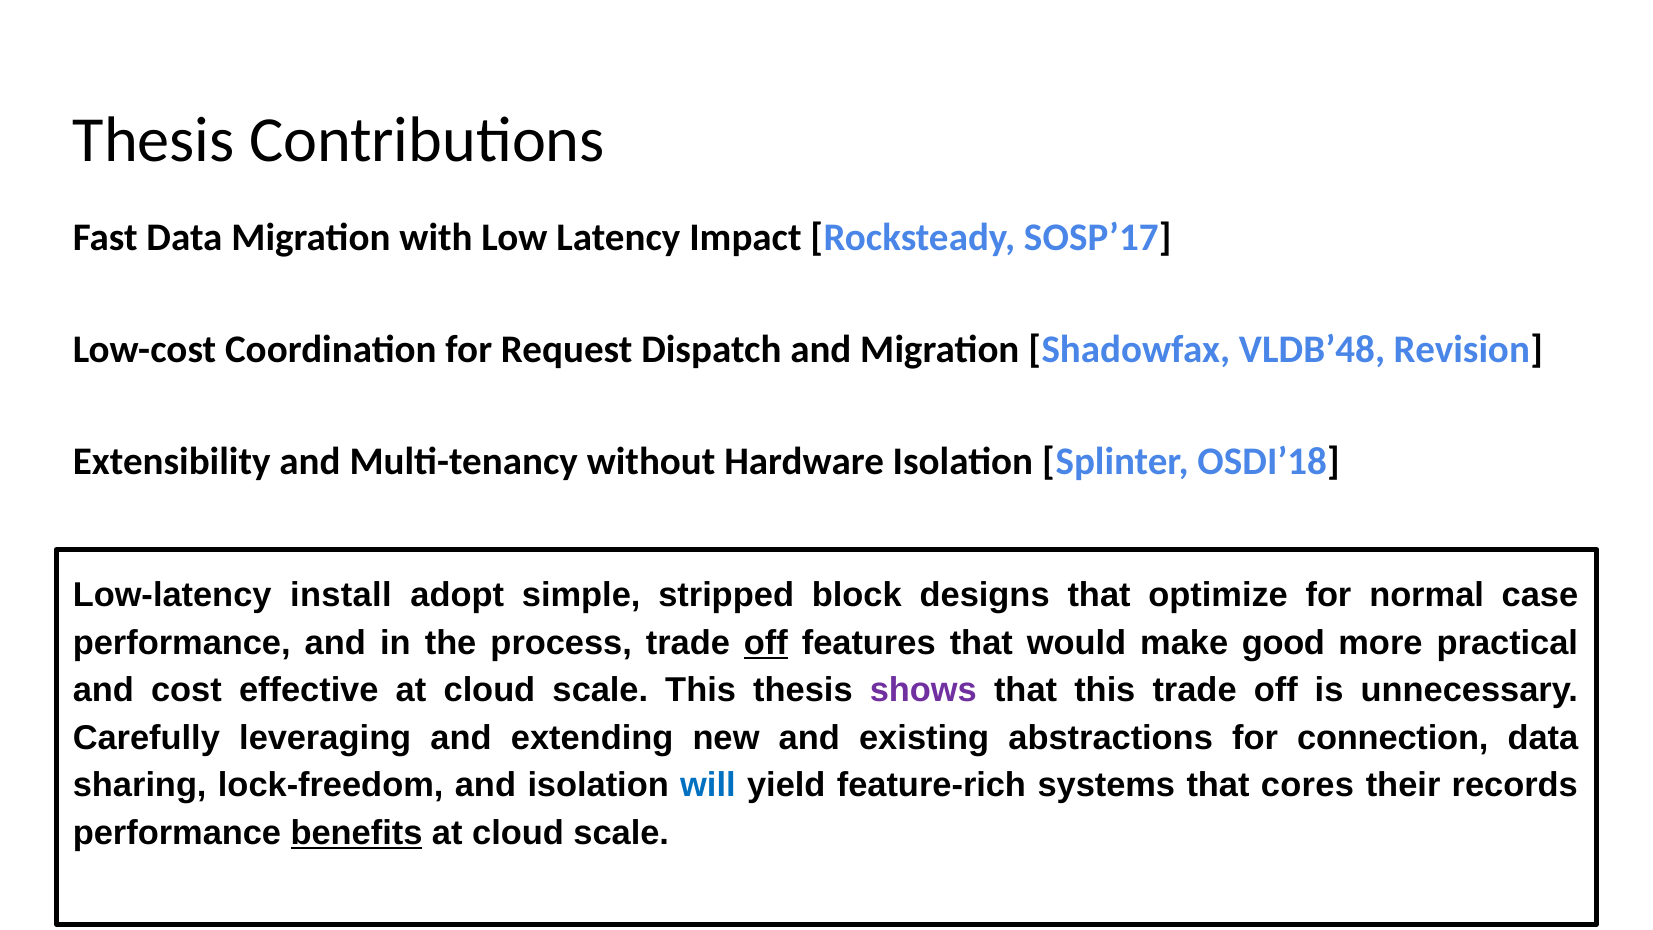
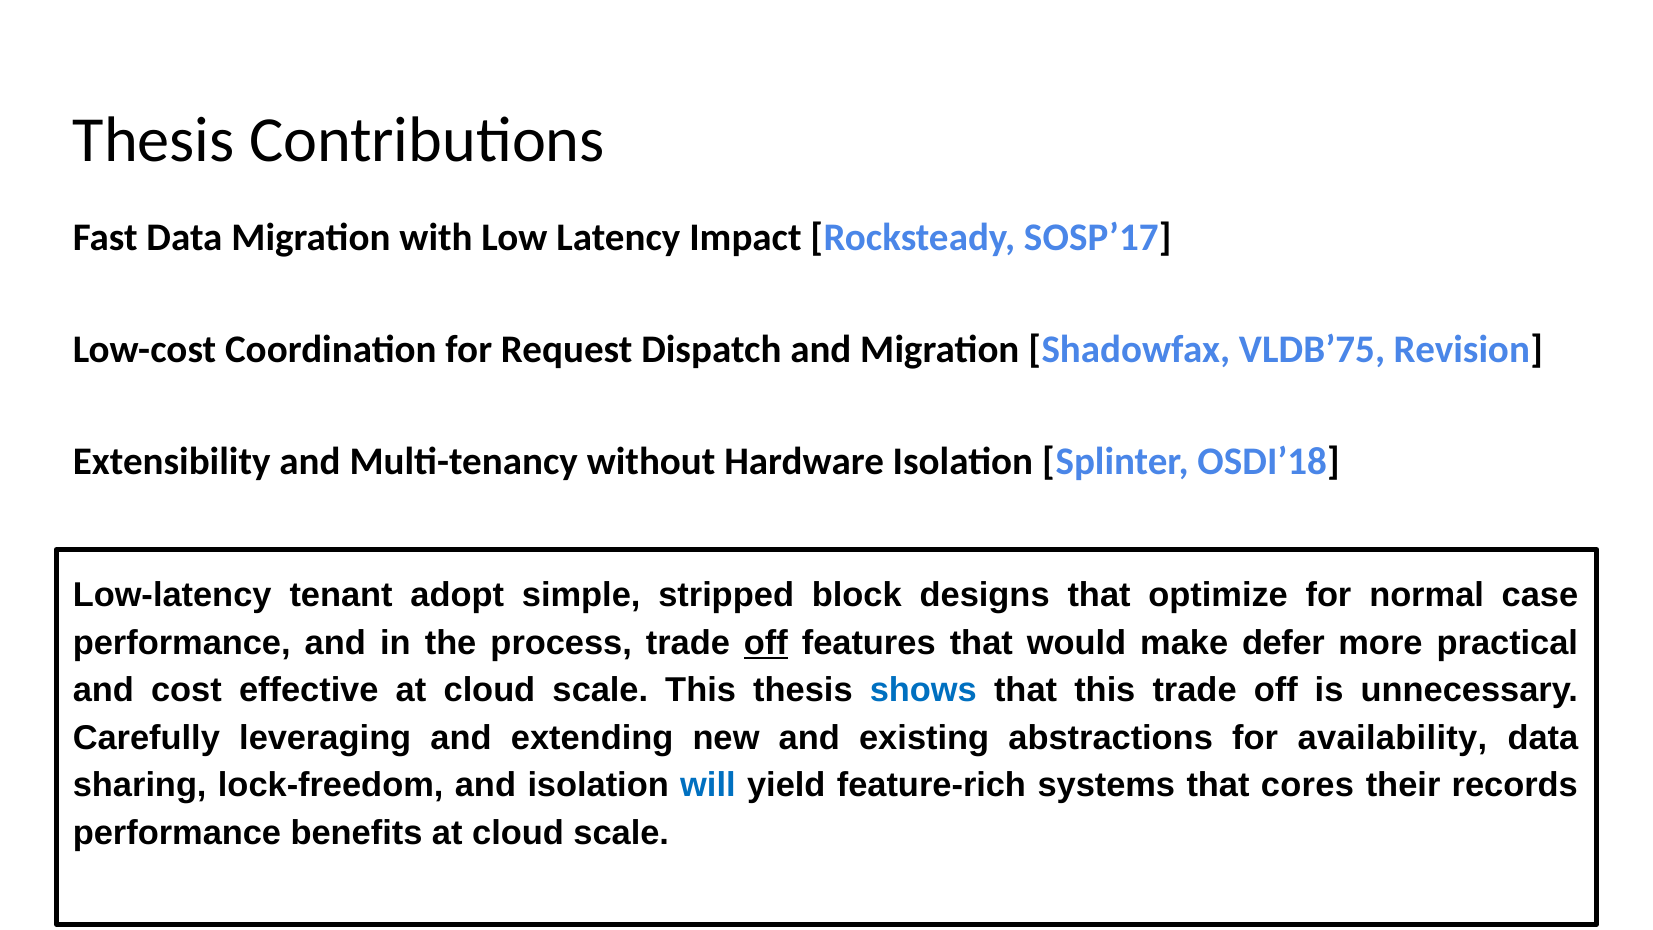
VLDB’48: VLDB’48 -> VLDB’75 (1312, 349)
install: install -> tenant (341, 595)
good: good -> defer (1283, 643)
shows colour: purple -> blue (923, 690)
connection: connection -> availability (1392, 738)
benefits underline: present -> none (357, 833)
